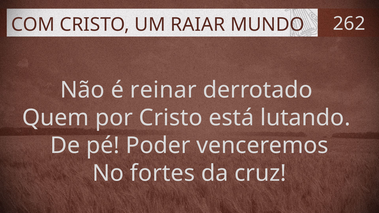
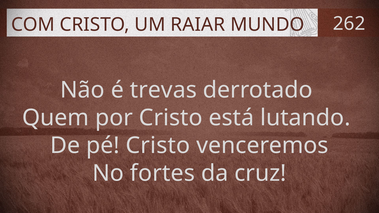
reinar: reinar -> trevas (163, 90)
pé Poder: Poder -> Cristo (158, 146)
